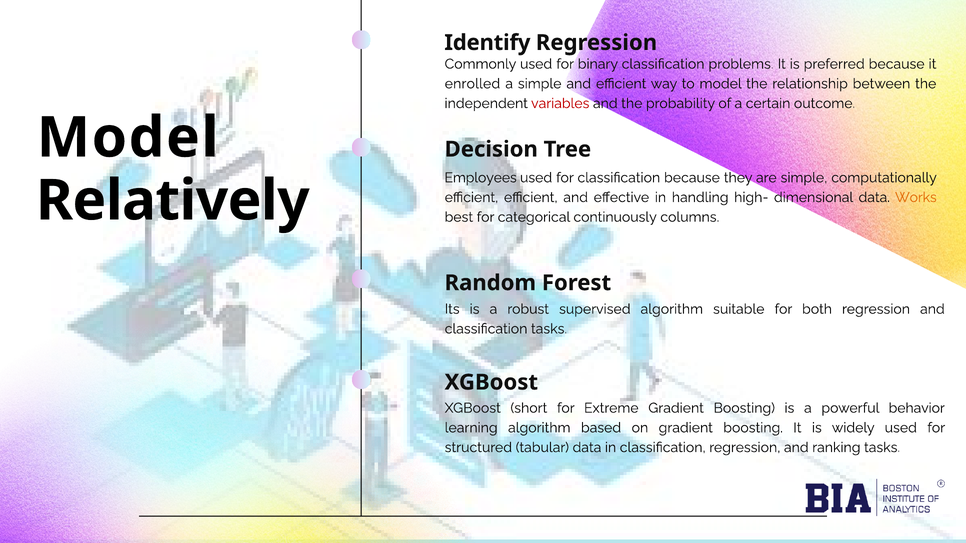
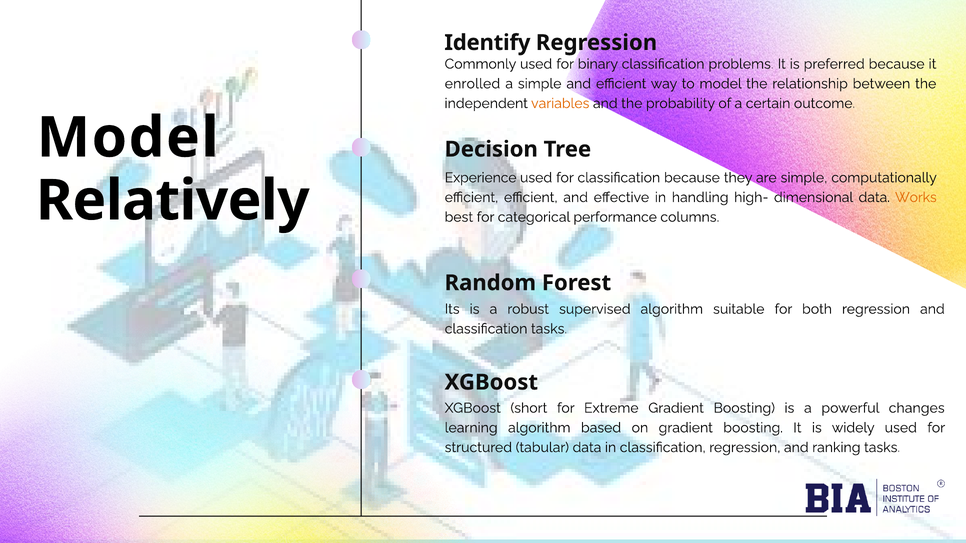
variables colour: red -> orange (560, 103)
Employees: Employees -> Experience (481, 178)
continuously: continuously -> performance (615, 217)
behavior: behavior -> changes (917, 408)
